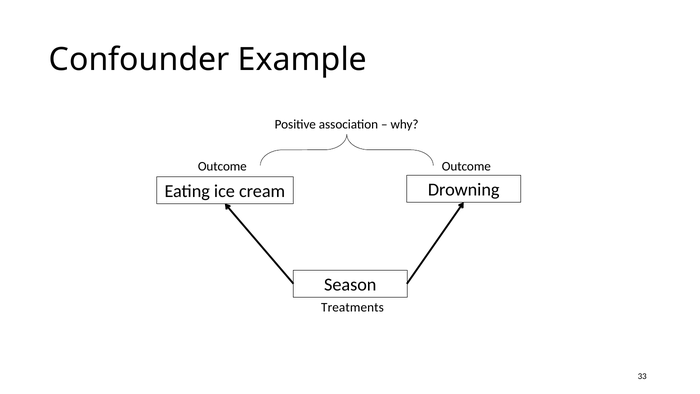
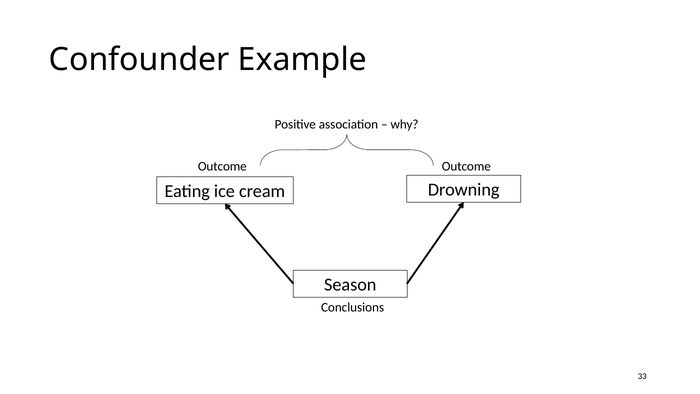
Treatments: Treatments -> Conclusions (353, 307)
